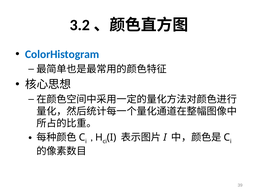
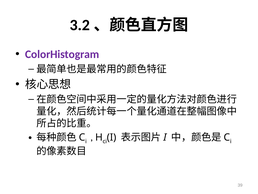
ColorHistogram colour: blue -> purple (62, 54)
